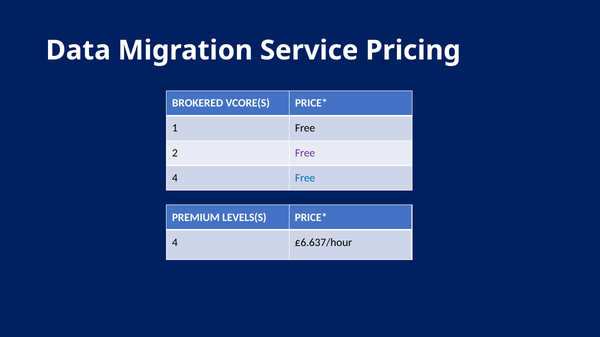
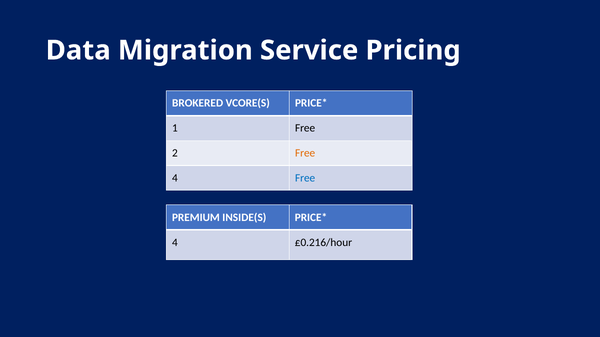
Free colour: purple -> orange (305, 153)
LEVELS(S: LEVELS(S -> INSIDE(S (244, 218)
£6.637/hour: £6.637/hour -> £0.216/hour (323, 243)
